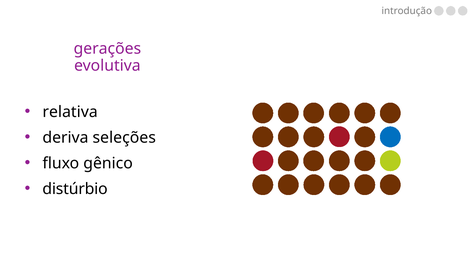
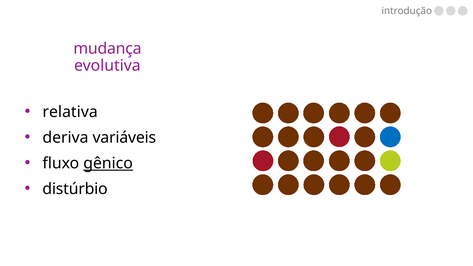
gerações: gerações -> mudança (107, 49)
seleções: seleções -> variáveis (124, 138)
gênico underline: none -> present (108, 163)
